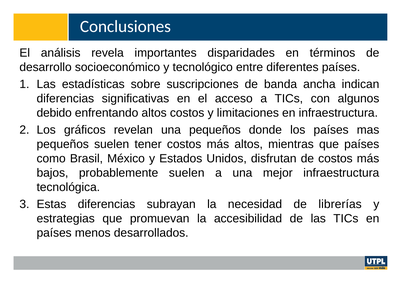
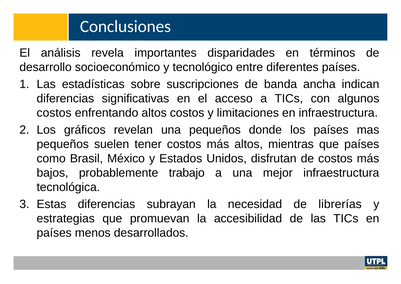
debido: debido -> costos (54, 113)
probablemente suelen: suelen -> trabajo (187, 173)
